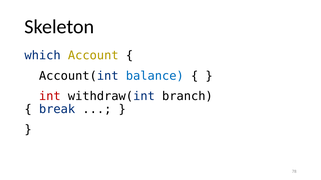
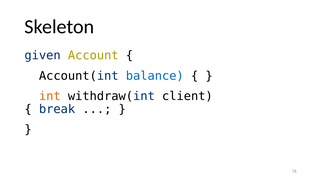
which: which -> given (43, 56)
int colour: red -> orange (50, 96)
branch: branch -> client (187, 96)
